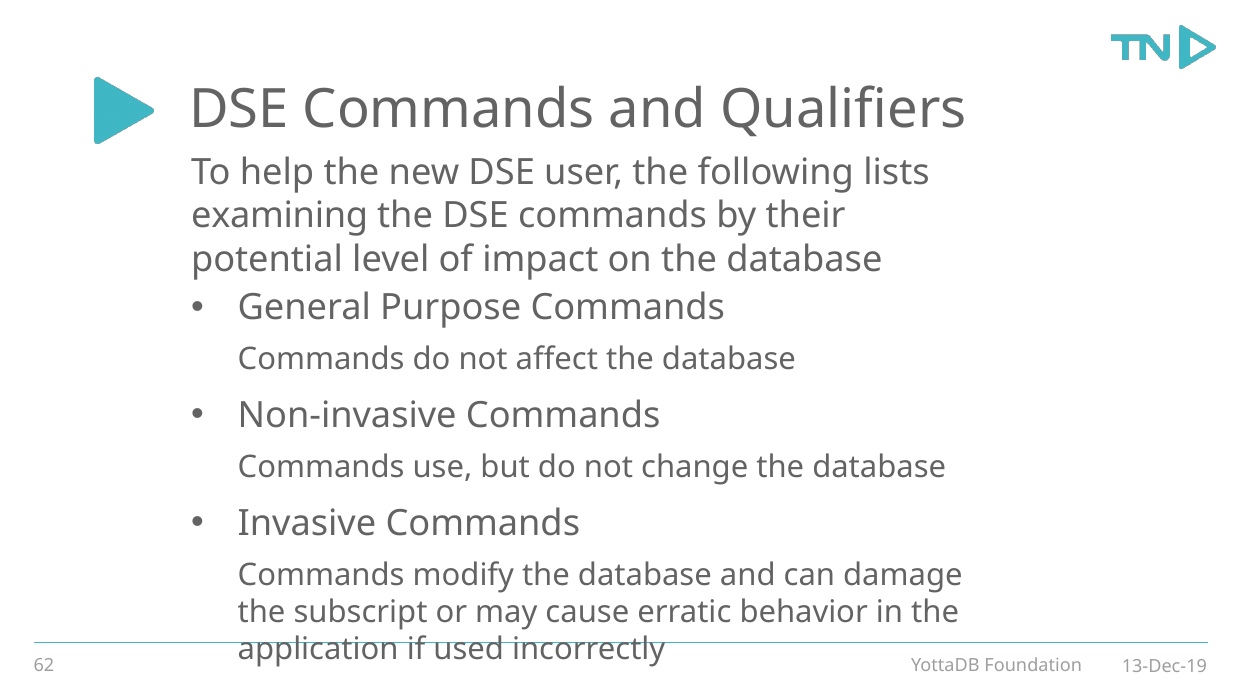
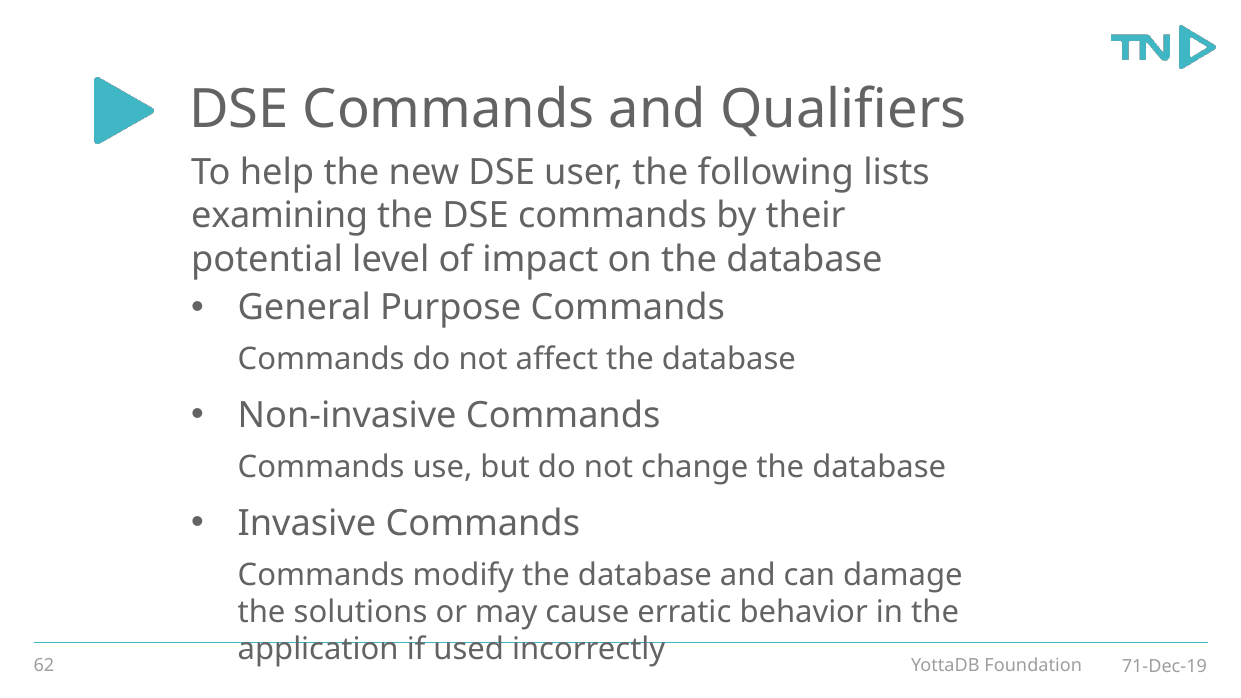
subscript: subscript -> solutions (360, 613)
13-Dec-19: 13-Dec-19 -> 71-Dec-19 (1164, 667)
